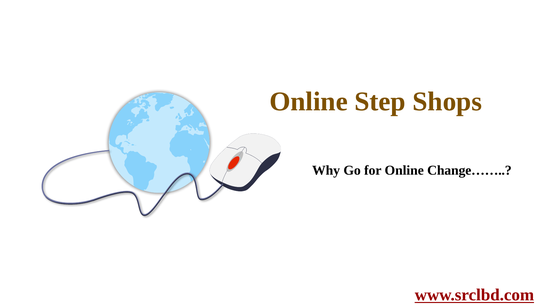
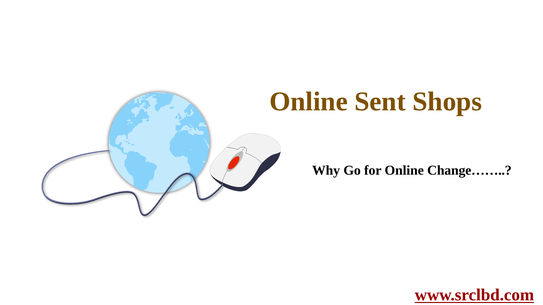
Step: Step -> Sent (380, 102)
